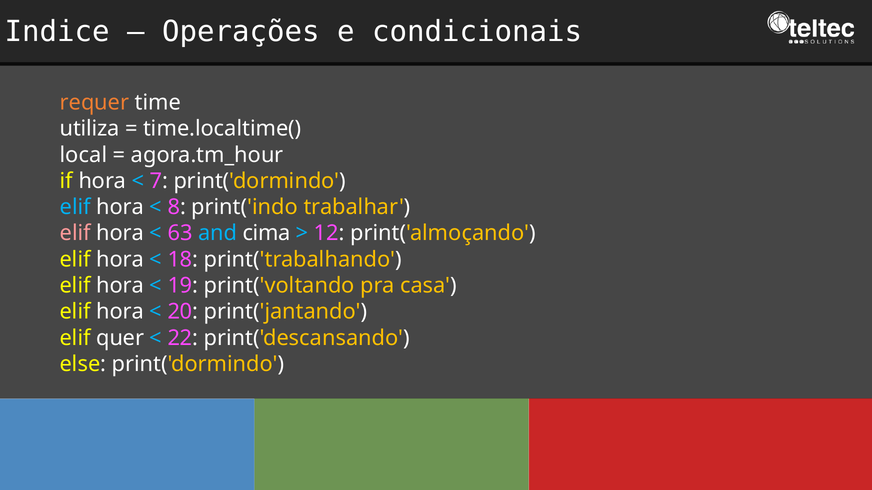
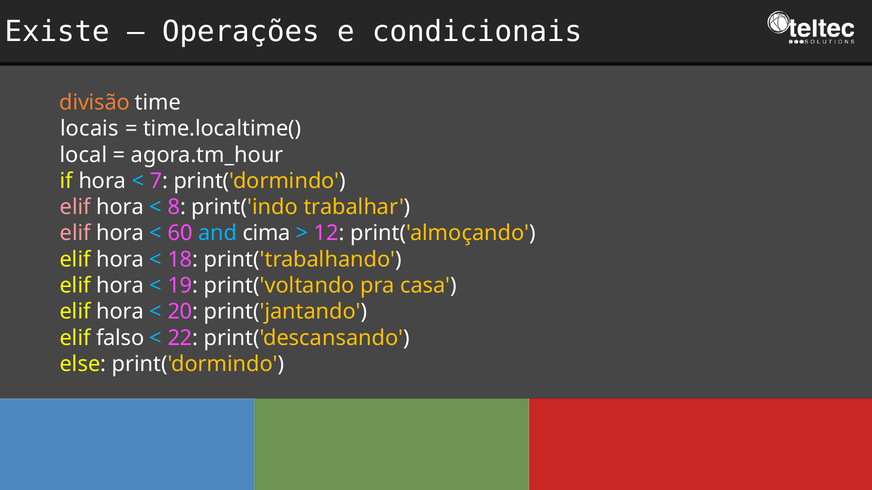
Indice: Indice -> Existe (57, 32)
requer: requer -> divisão (95, 103)
utiliza: utiliza -> locais (89, 129)
elif colour: light blue -> pink (75, 207)
63: 63 -> 60 (180, 234)
quer: quer -> falso (120, 338)
